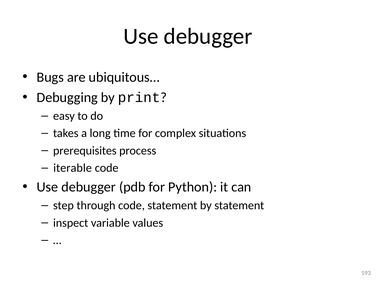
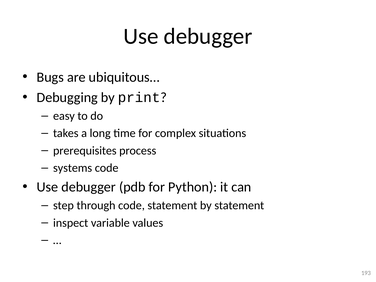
iterable: iterable -> systems (73, 168)
